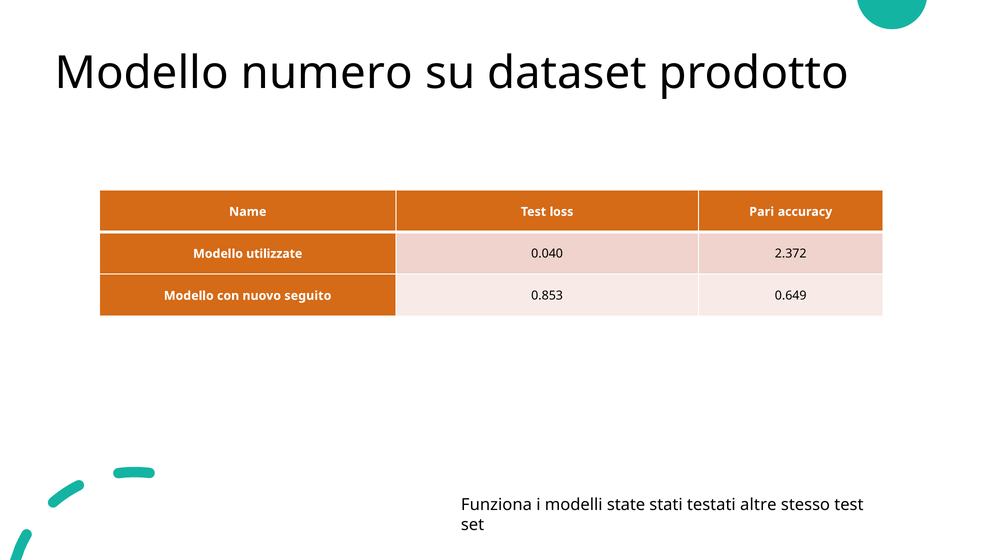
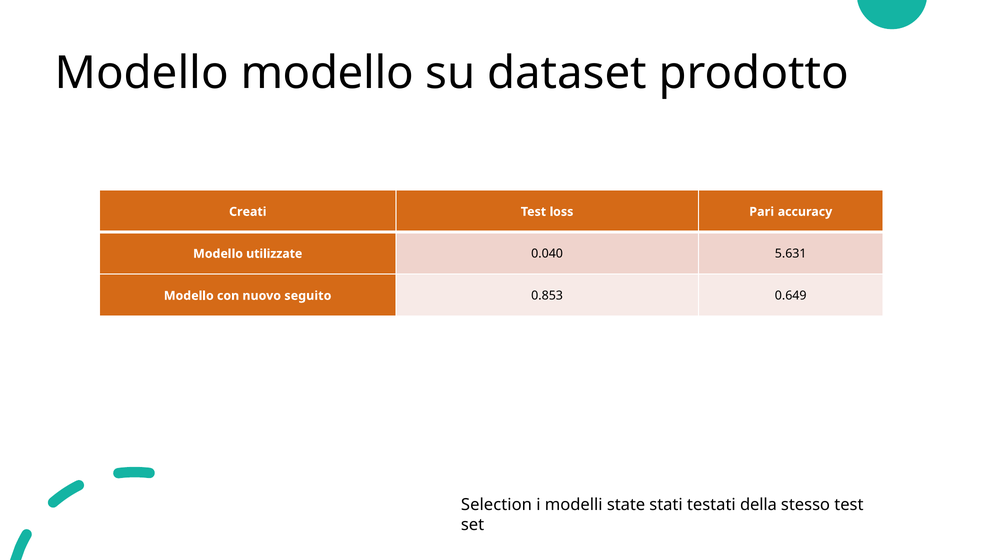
Modello numero: numero -> modello (327, 73)
Name: Name -> Creati (248, 212)
2.372: 2.372 -> 5.631 (791, 254)
Funziona: Funziona -> Selection (496, 505)
altre: altre -> della (758, 505)
